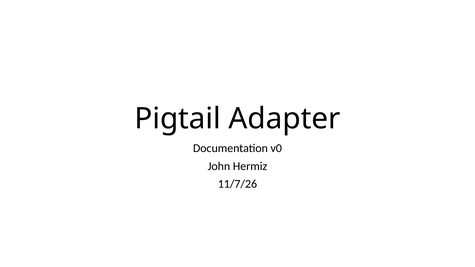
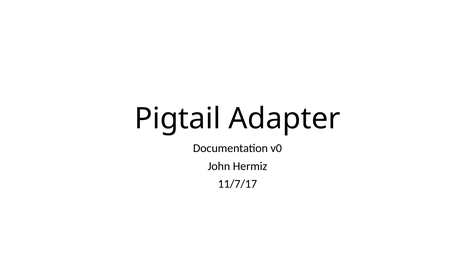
11/7/26: 11/7/26 -> 11/7/17 (237, 184)
